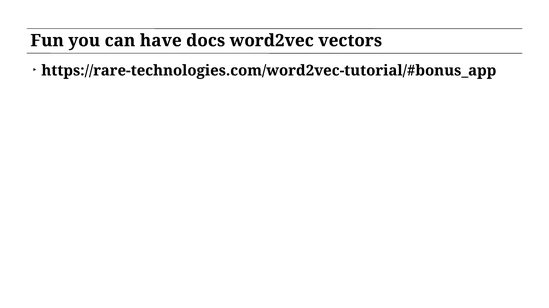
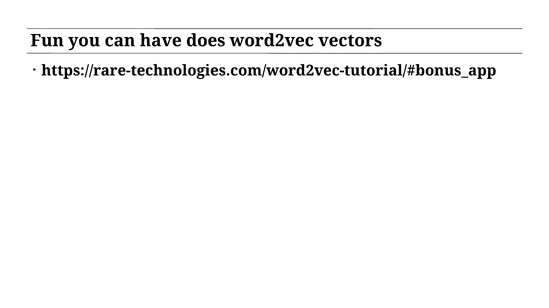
docs: docs -> does (206, 41)
